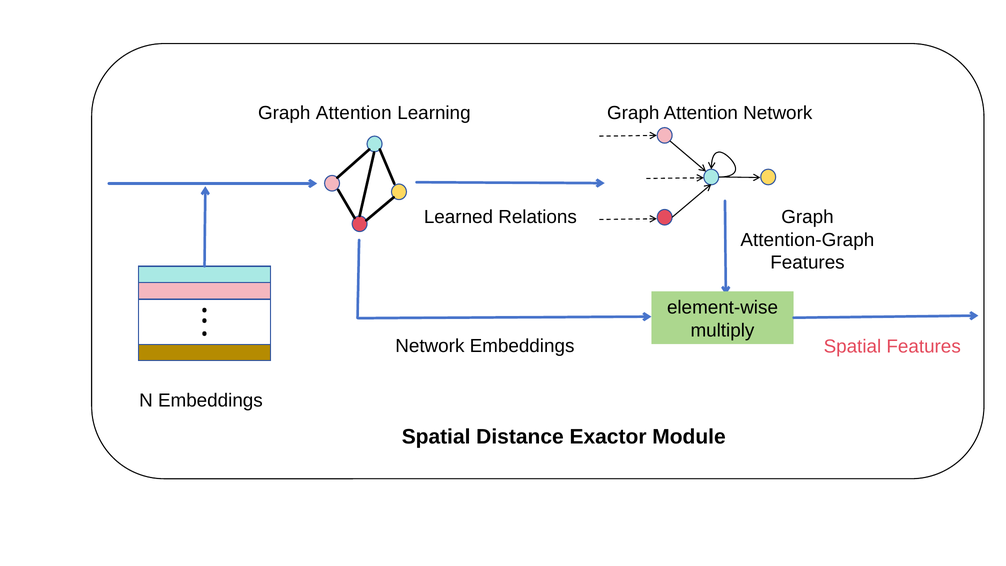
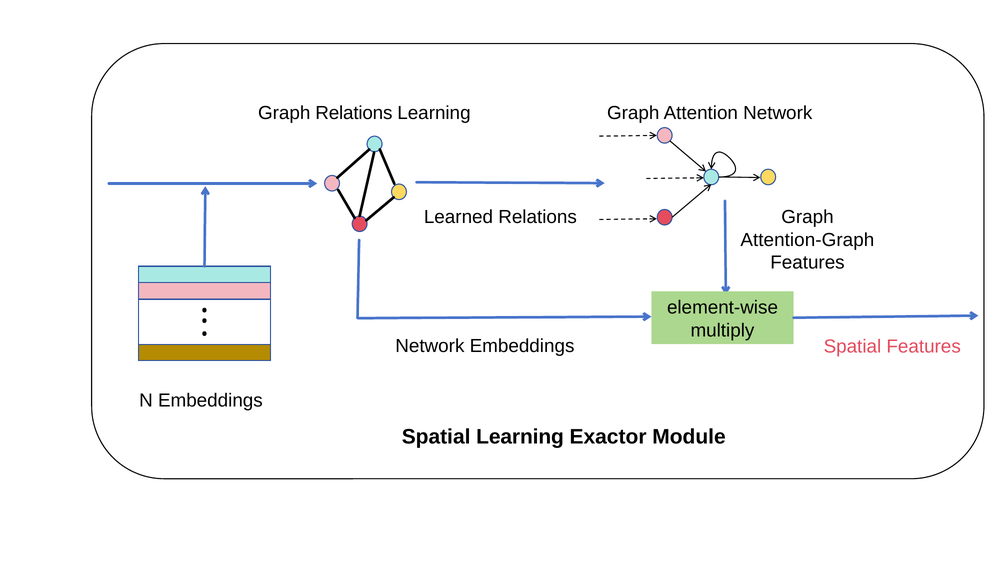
Attention: Attention -> Relations (354, 113)
Spatial Distance: Distance -> Learning (520, 437)
